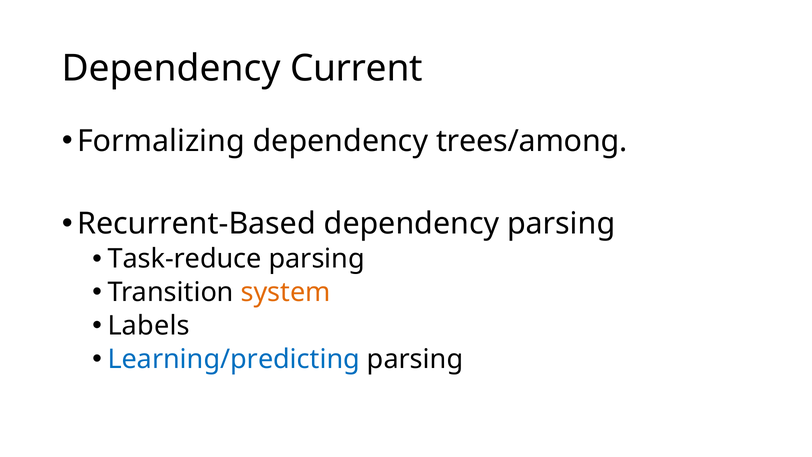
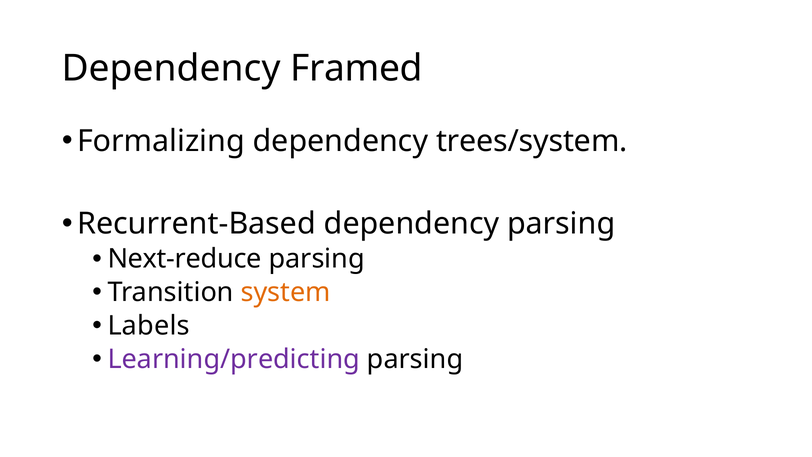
Current: Current -> Framed (356, 68)
trees/among: trees/among -> trees/system (532, 141)
Task-reduce: Task-reduce -> Next-reduce (185, 259)
Learning/predicting colour: blue -> purple (234, 359)
